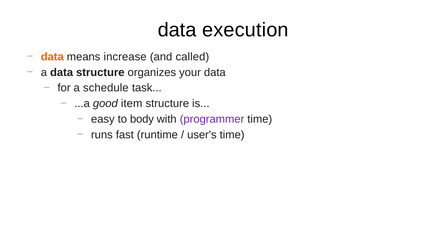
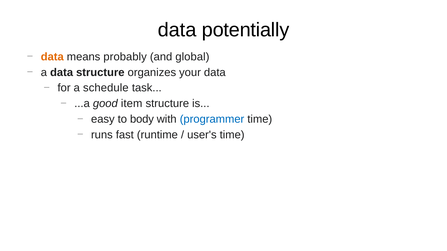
execution: execution -> potentially (246, 30)
increase: increase -> probably (125, 57)
called: called -> global (192, 57)
programmer colour: purple -> blue (212, 119)
